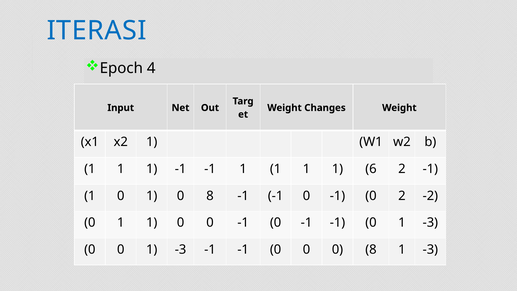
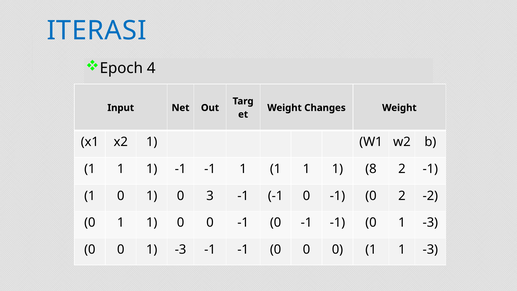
6: 6 -> 8 (371, 169)
1 0 8: 8 -> 3 (210, 196)
0 0 0 8: 8 -> 1 (371, 249)
